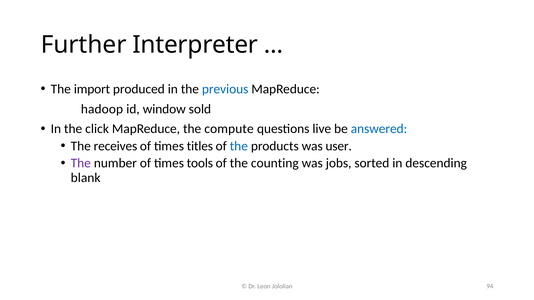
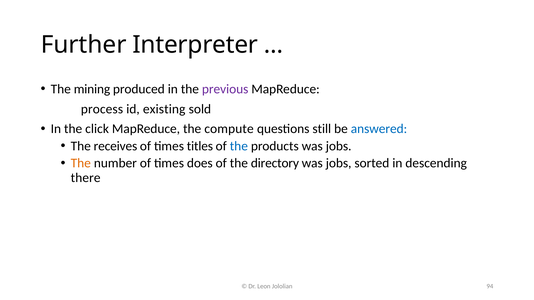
import: import -> mining (92, 89)
previous colour: blue -> purple (225, 89)
hadoop: hadoop -> process (102, 109)
window: window -> existing (164, 109)
live: live -> still (322, 129)
products was user: user -> jobs (339, 146)
The colour: purple -> orange (81, 163)
tools: tools -> does (200, 163)
counting: counting -> directory (275, 163)
blank: blank -> there (86, 178)
